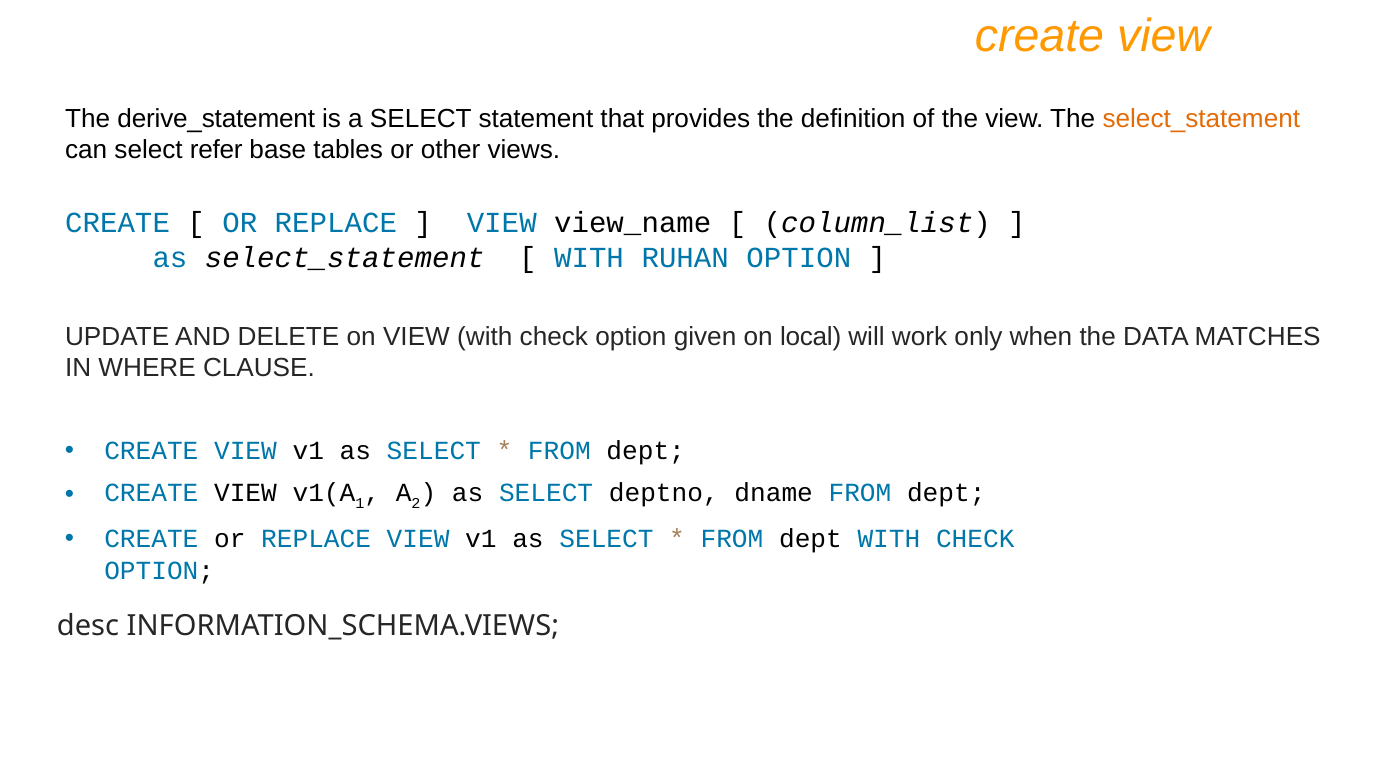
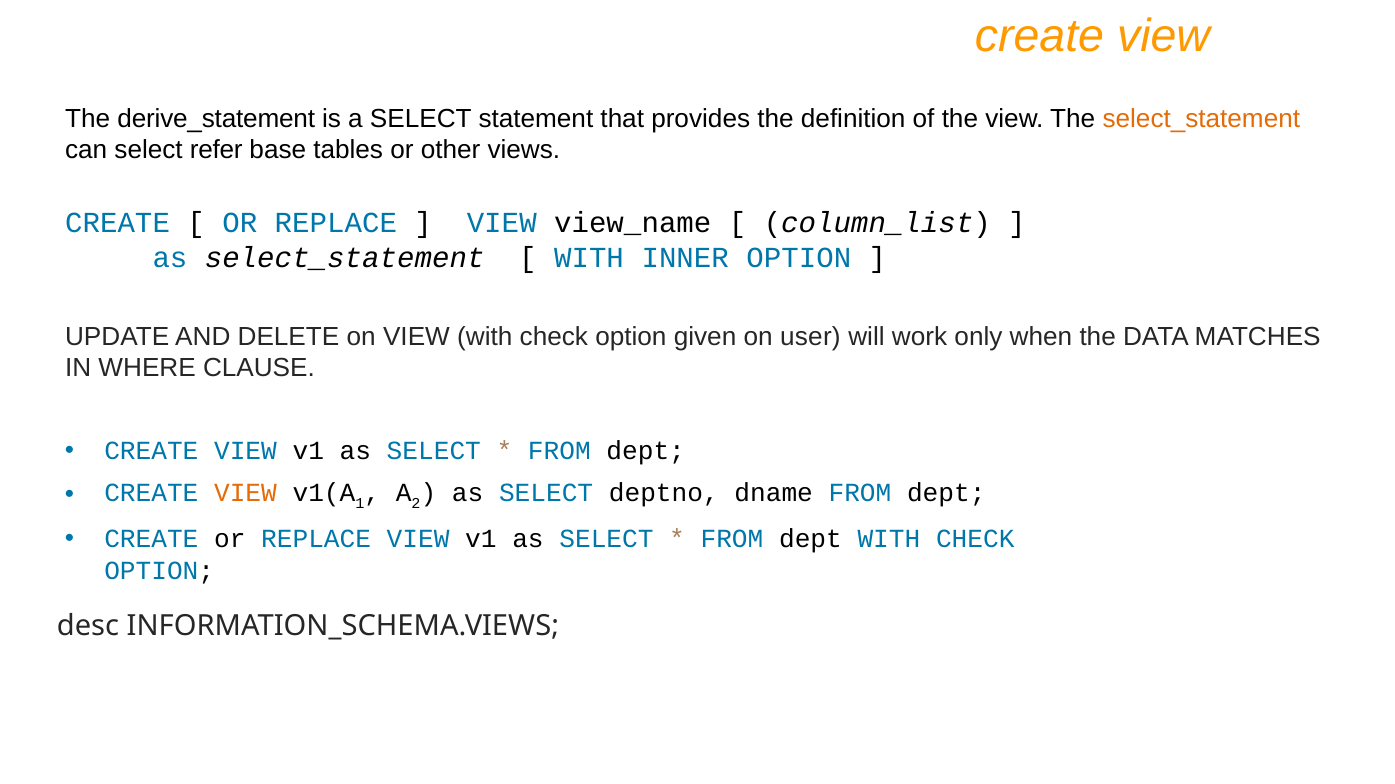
RUHAN: RUHAN -> INNER (685, 258)
local: local -> user (810, 337)
VIEW colour: black -> orange (245, 493)
